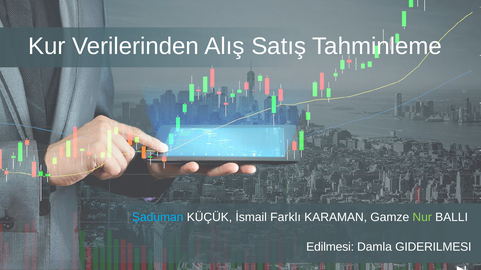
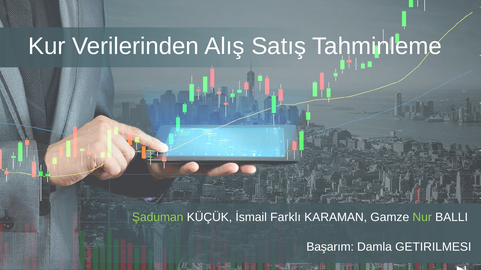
Şaduman colour: light blue -> light green (158, 217)
Edilmesi: Edilmesi -> Başarım (330, 247)
GIDERILMESI: GIDERILMESI -> GETIRILMESI (433, 247)
